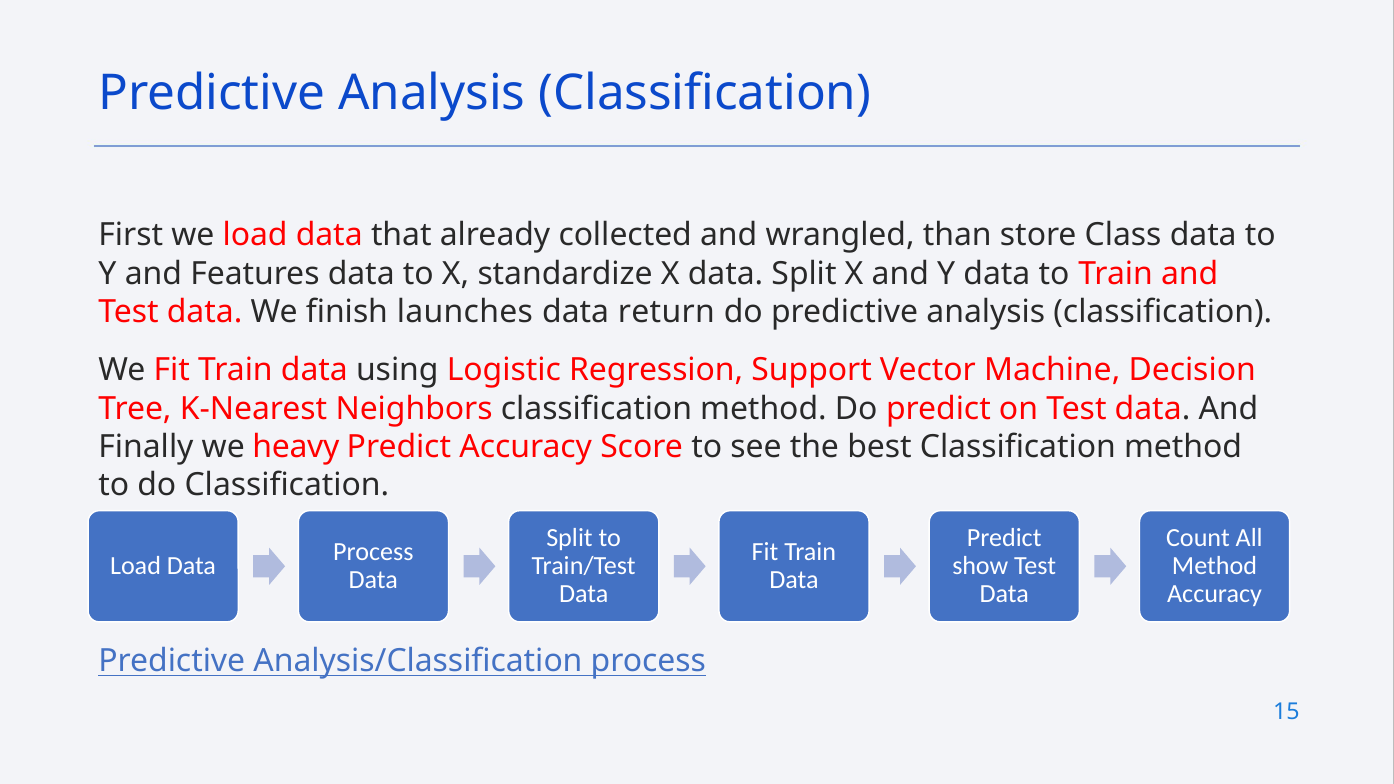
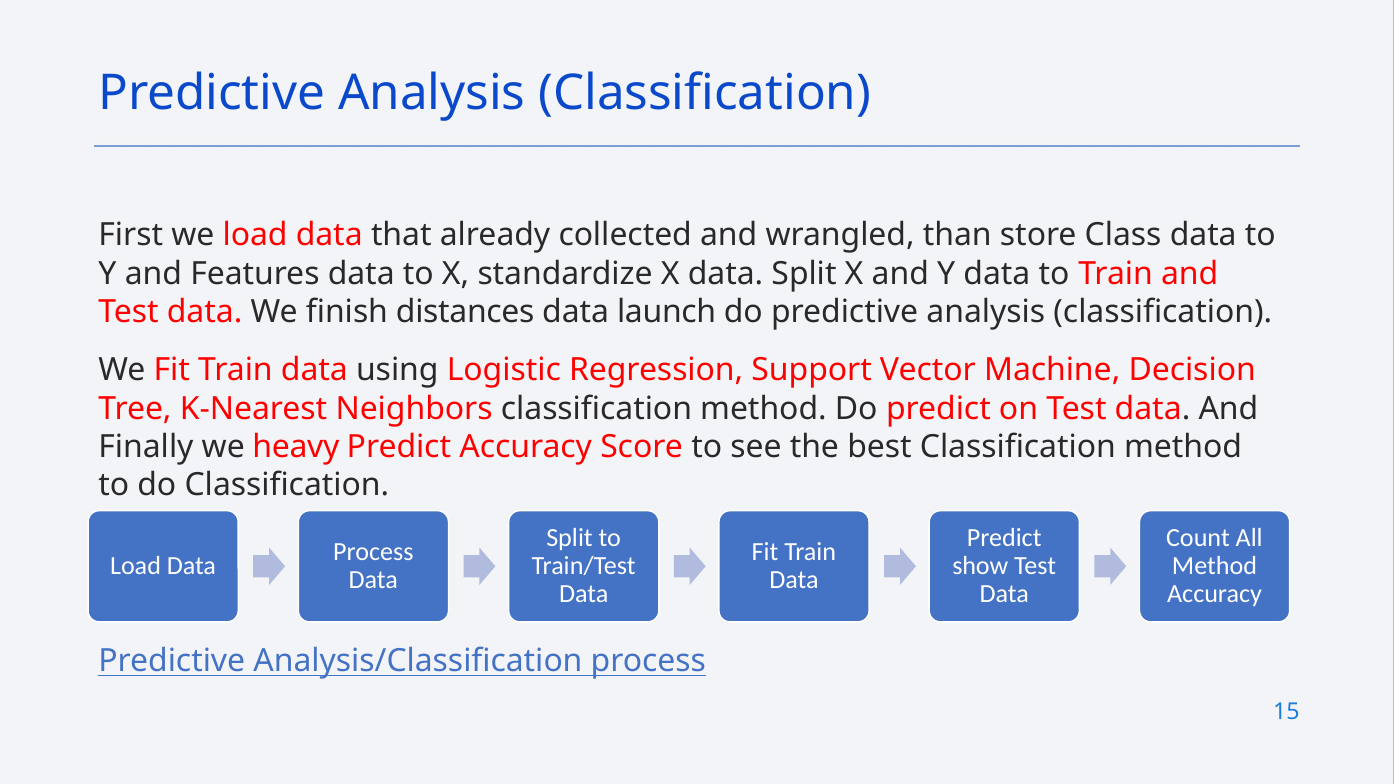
launches: launches -> distances (465, 312)
return: return -> launch (667, 312)
